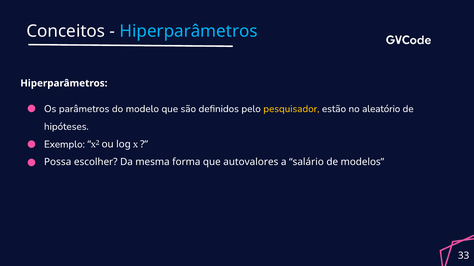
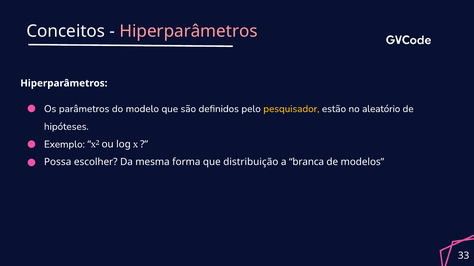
Hiperparâmetros colour: light blue -> pink (189, 31)
autovalores: autovalores -> distribuição (251, 162)
salário: salário -> branca (307, 162)
